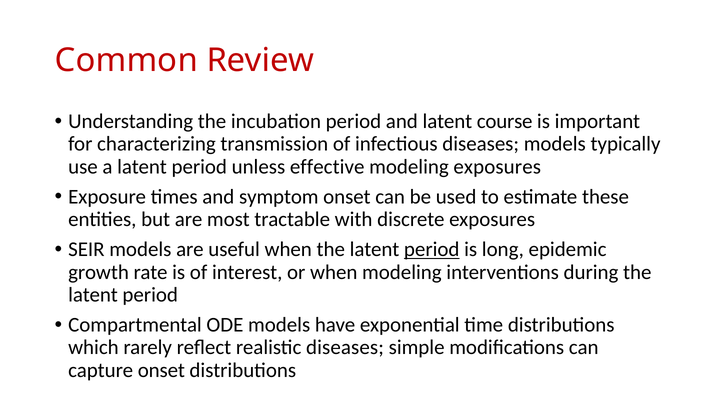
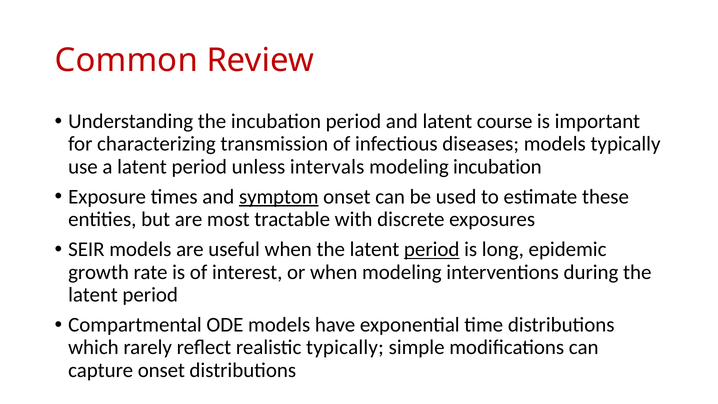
effective: effective -> intervals (327, 167)
modeling exposures: exposures -> incubation (497, 167)
symptom underline: none -> present (279, 197)
realistic diseases: diseases -> typically (345, 347)
